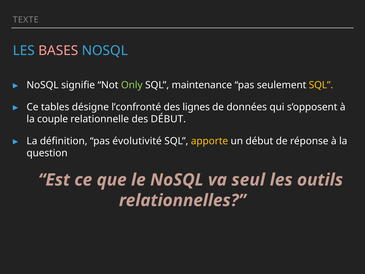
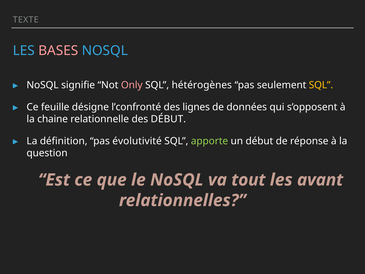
Only colour: light green -> pink (132, 85)
maintenance: maintenance -> hétérogènes (202, 85)
tables: tables -> feuille (55, 107)
couple: couple -> chaine (53, 119)
apporte colour: yellow -> light green (209, 141)
seul: seul -> tout (248, 180)
outils: outils -> avant (320, 180)
